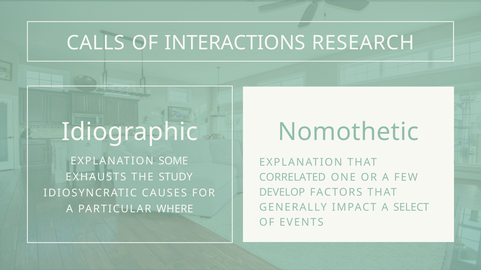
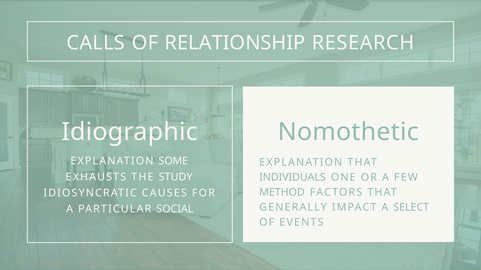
INTERACTIONS: INTERACTIONS -> RELATIONSHIP (235, 43)
CORRELATED: CORRELATED -> INDIVIDUALS (293, 178)
DEVELOP: DEVELOP -> METHOD (282, 193)
WHERE: WHERE -> SOCIAL (175, 209)
